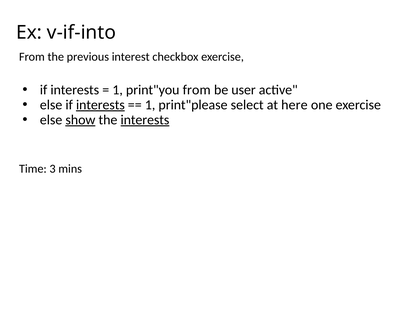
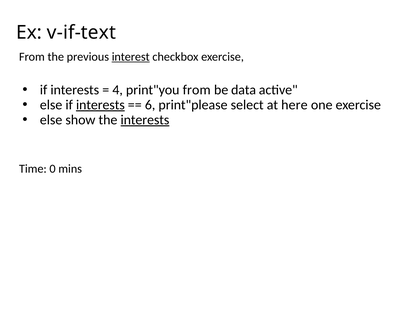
v-if-into: v-if-into -> v-if-text (81, 32)
interest underline: none -> present (131, 57)
1: 1 -> 4 (118, 90)
user: user -> data (244, 90)
1: 1 -> 6 (150, 105)
show underline: present -> none (80, 120)
3: 3 -> 0 (53, 169)
